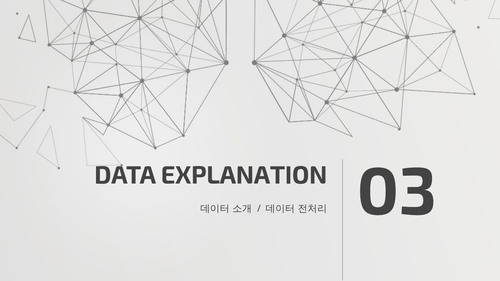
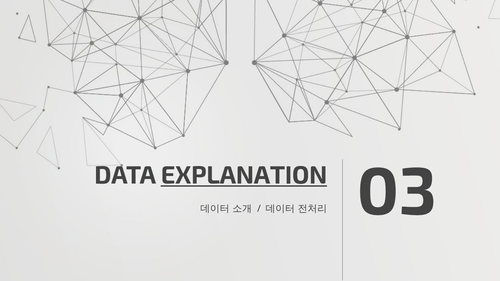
EXPLANATION underline: none -> present (244, 175)
